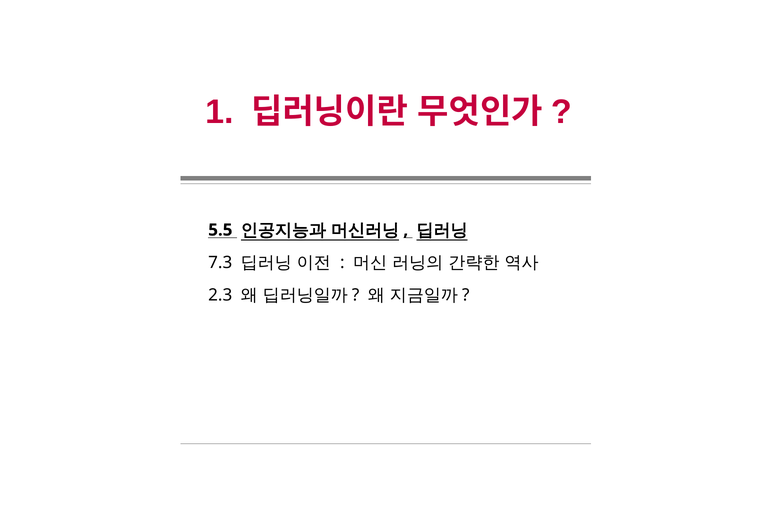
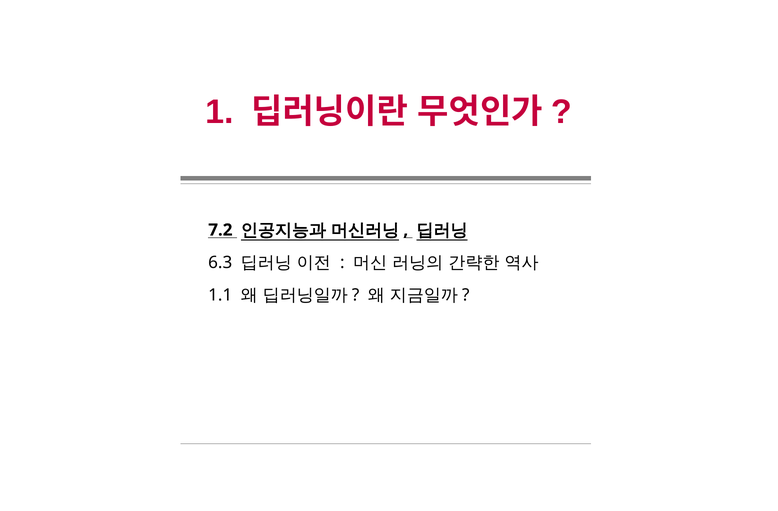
5.5: 5.5 -> 7.2 (220, 230)
7.3: 7.3 -> 6.3 (220, 263)
2.3: 2.3 -> 1.1 (220, 295)
